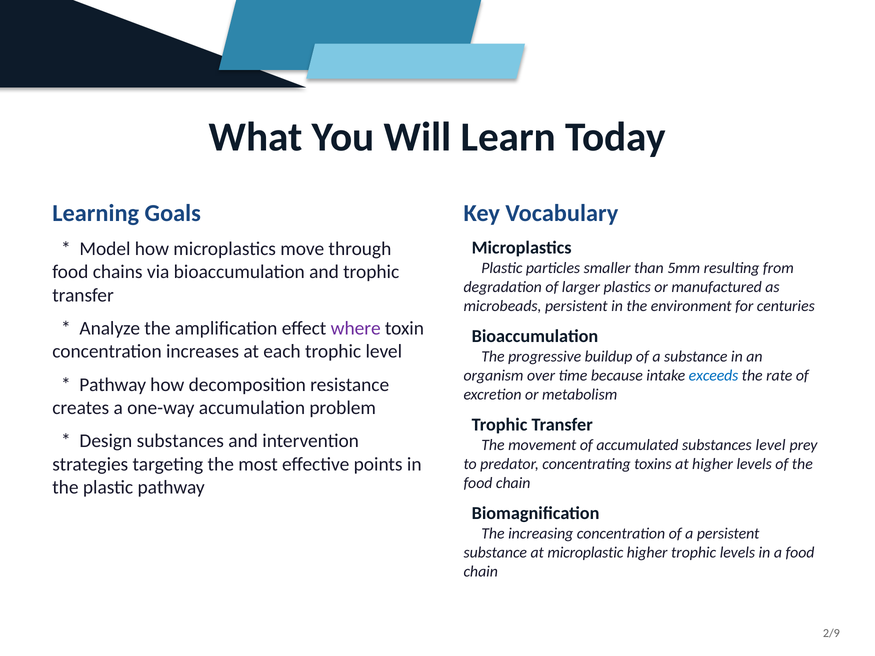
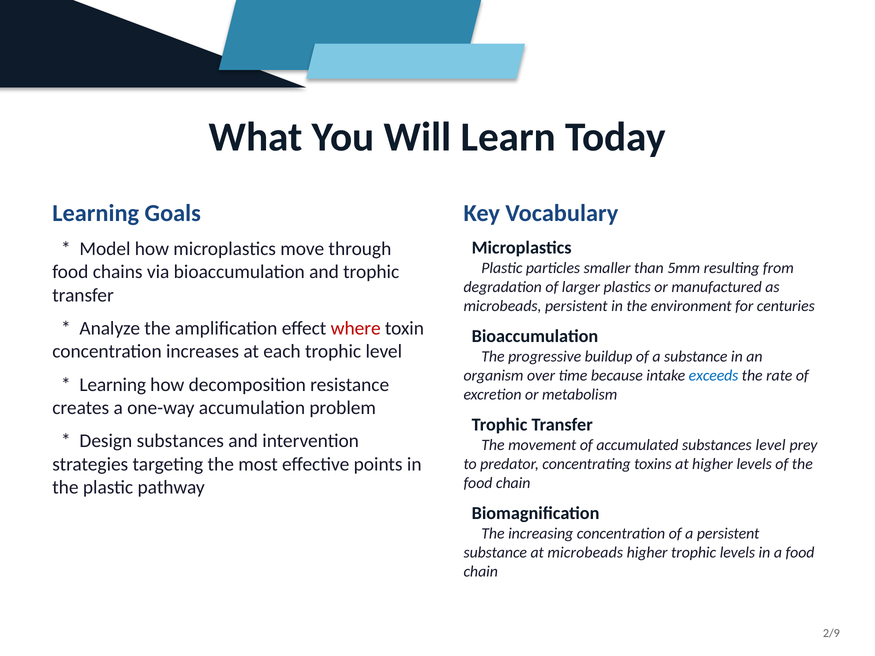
where colour: purple -> red (356, 328)
Pathway: Pathway -> Learning (113, 385)
at microplastic: microplastic -> microbeads (585, 553)
